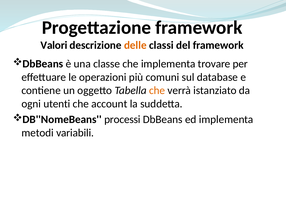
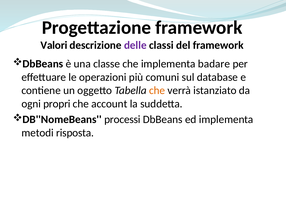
delle colour: orange -> purple (135, 45)
trovare: trovare -> badare (214, 64)
utenti: utenti -> propri (57, 104)
variabili: variabili -> risposta (75, 133)
